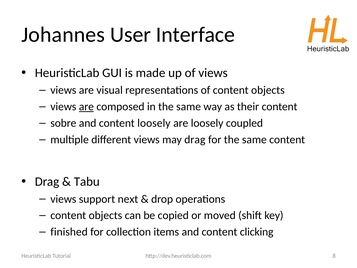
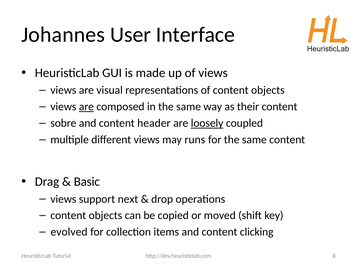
content loosely: loosely -> header (154, 123)
loosely underline: none -> present (207, 123)
may drag: drag -> runs (195, 140)
Tabu: Tabu -> Basic (87, 182)
finished: finished -> evolved (69, 232)
